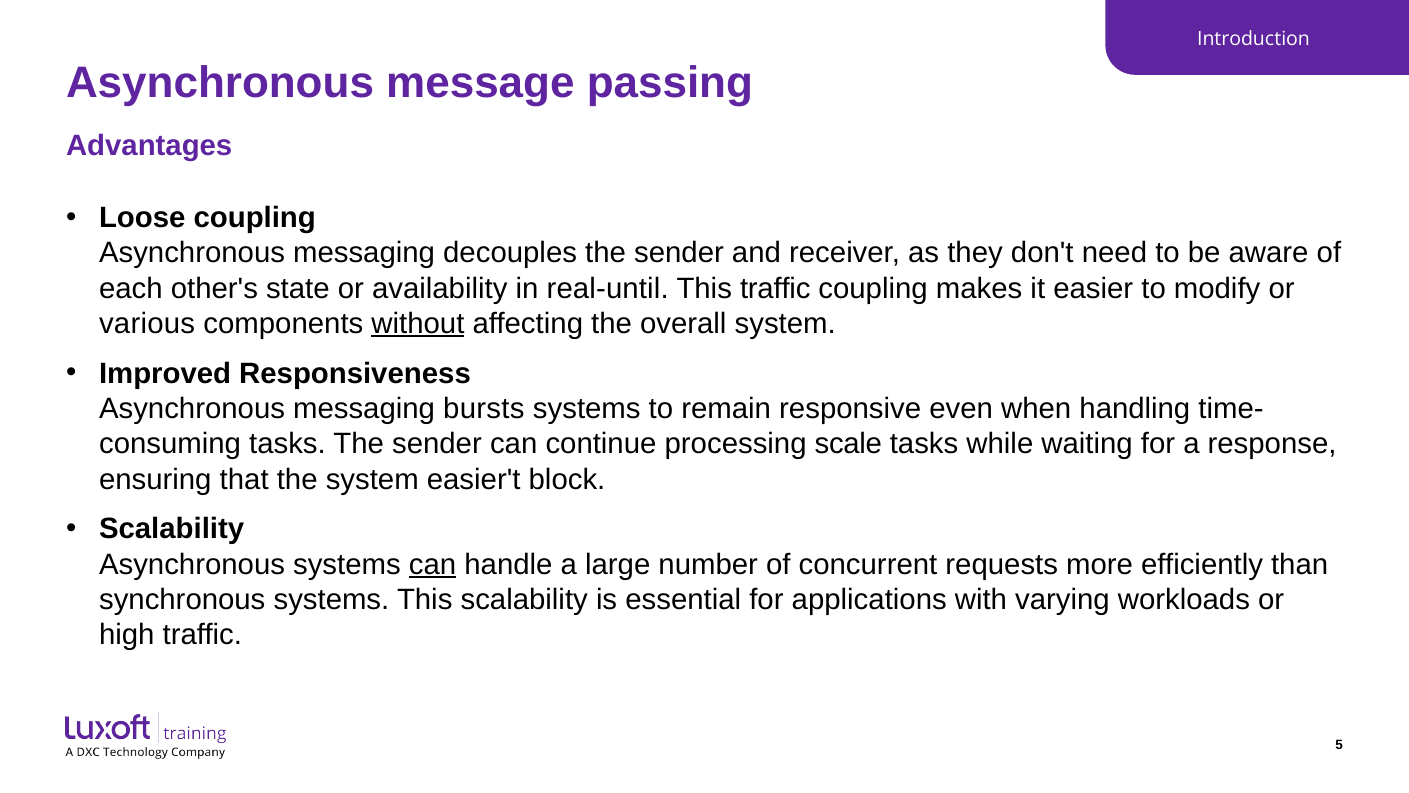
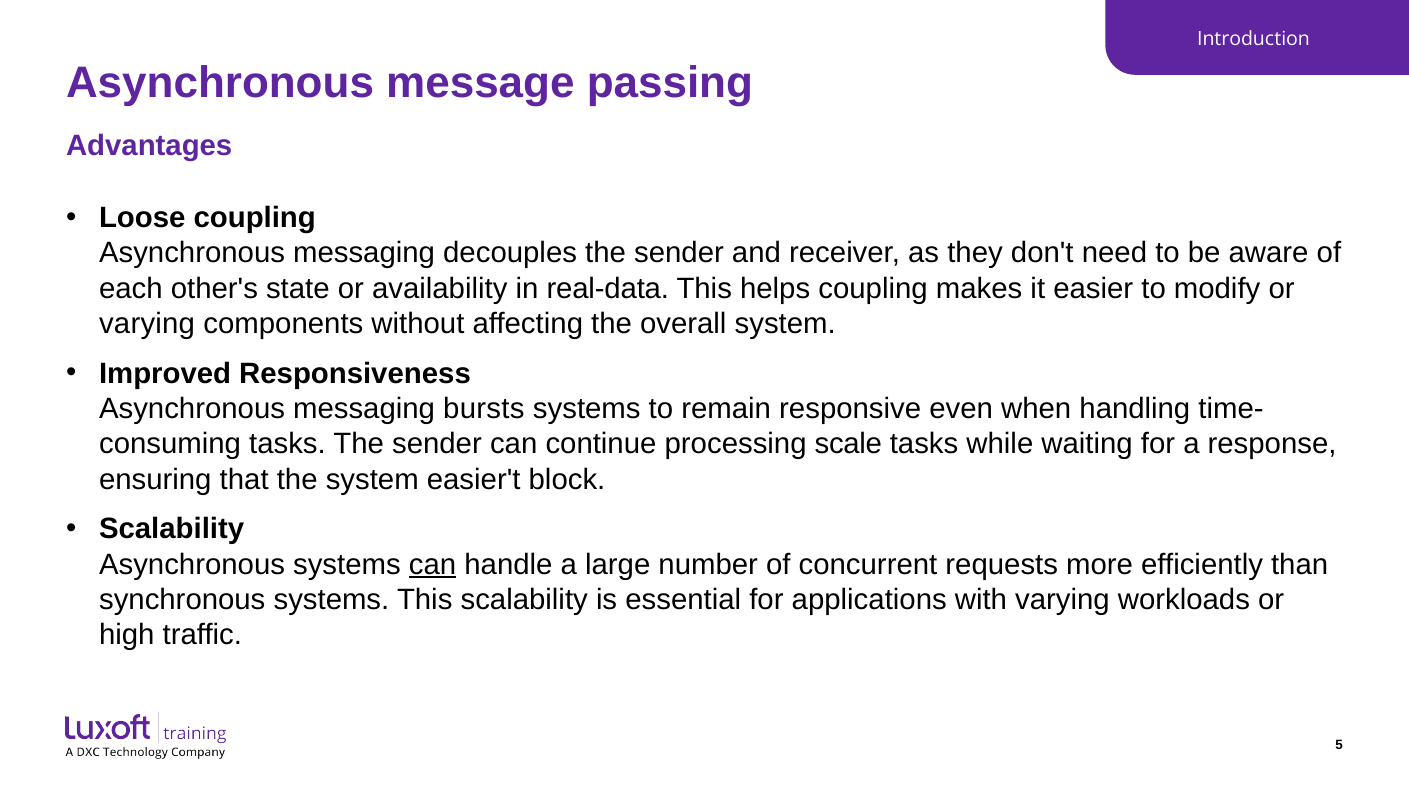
real-until: real-until -> real-data (608, 288)
This traffic: traffic -> helps (775, 288)
various: various -> varying (147, 323)
without underline: present -> none (418, 323)
